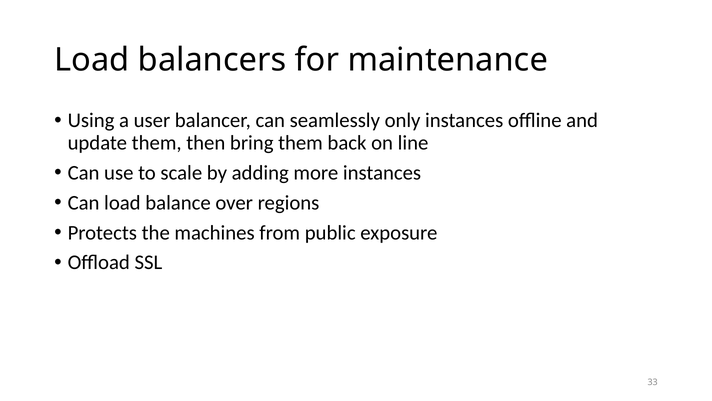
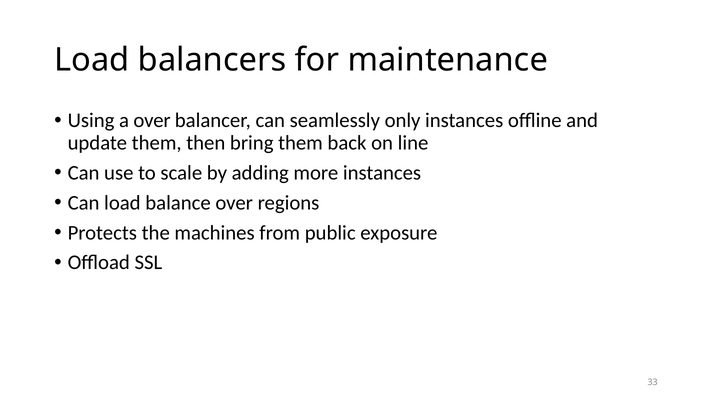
a user: user -> over (152, 120)
